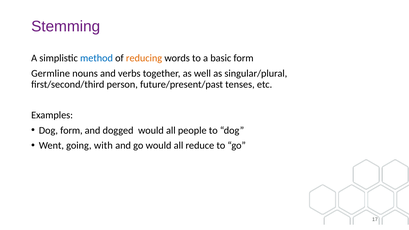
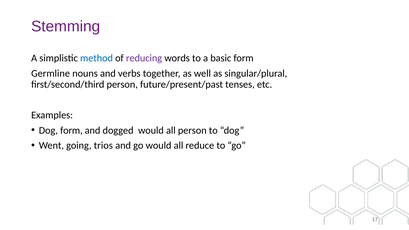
reducing colour: orange -> purple (144, 58)
all people: people -> person (192, 130)
with: with -> trios (103, 146)
